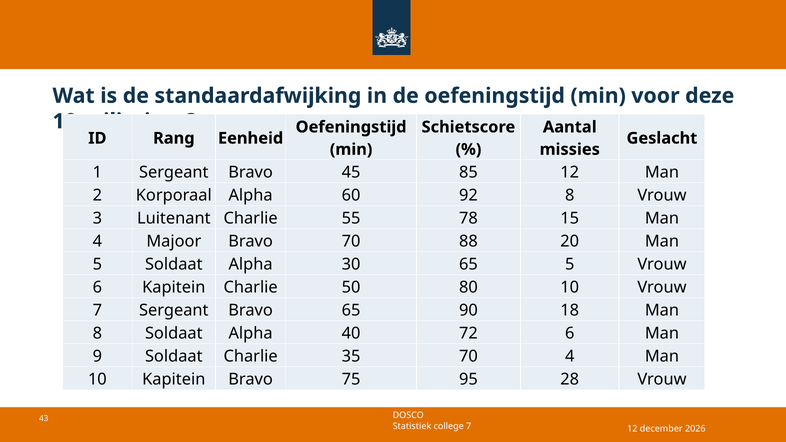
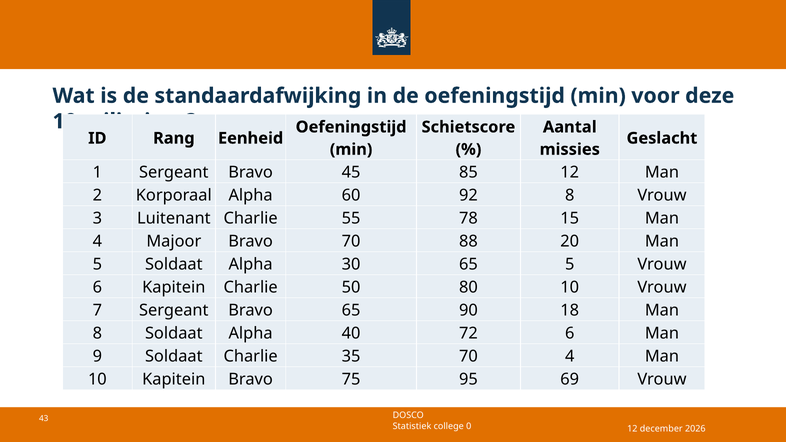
28: 28 -> 69 (570, 380)
7: 7 -> 0 (469, 426)
